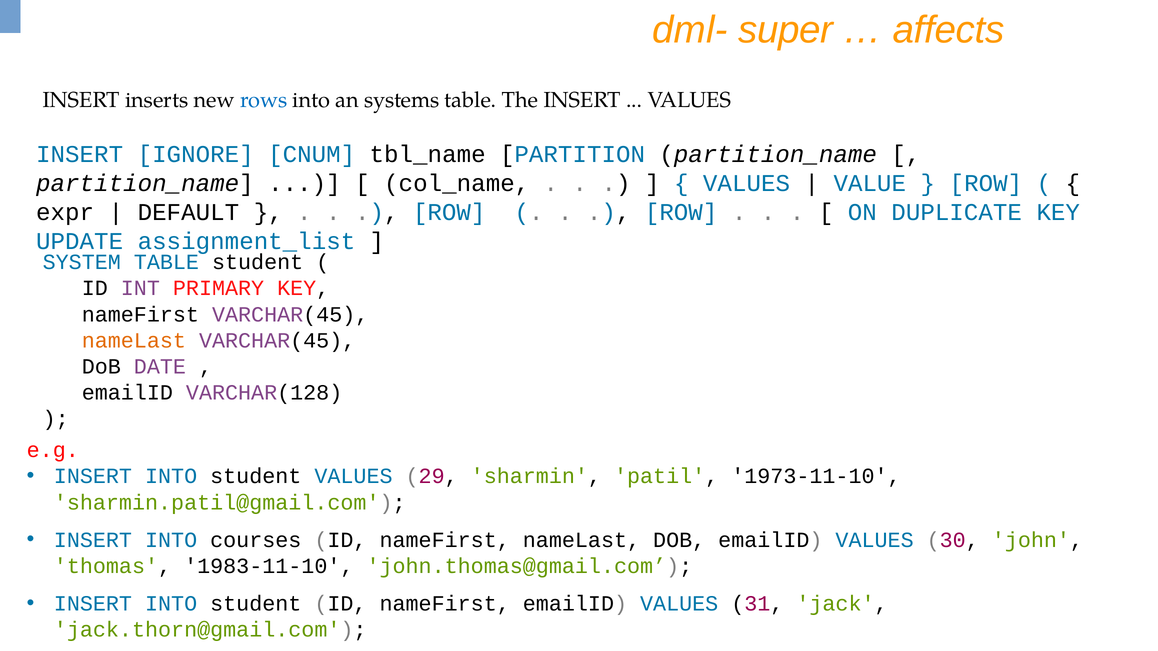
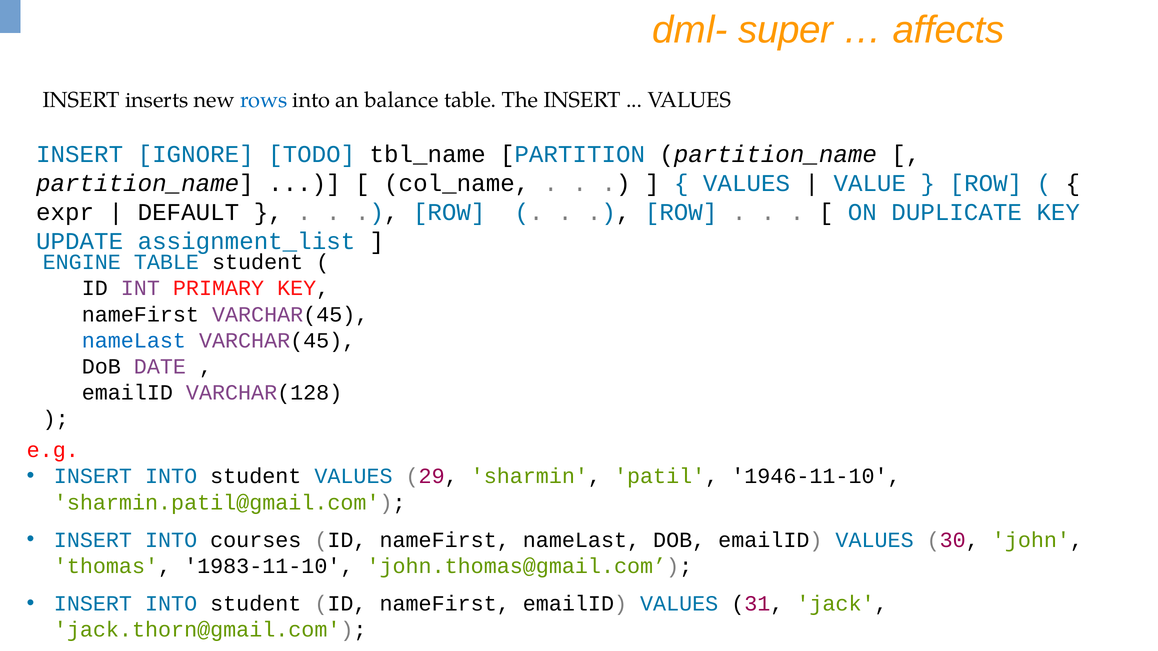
systems: systems -> balance (402, 100)
CNUM: CNUM -> TODO (312, 155)
SYSTEM: SYSTEM -> ENGINE (82, 262)
nameLast colour: orange -> blue (134, 341)
1973-11-10: 1973-11-10 -> 1946-11-10 (816, 477)
